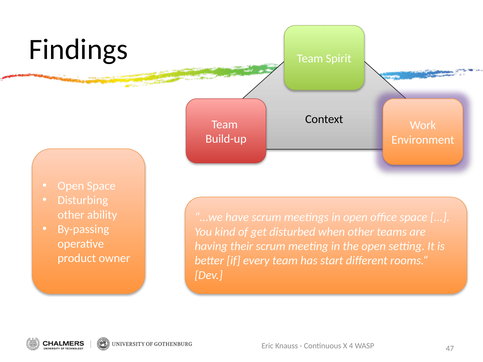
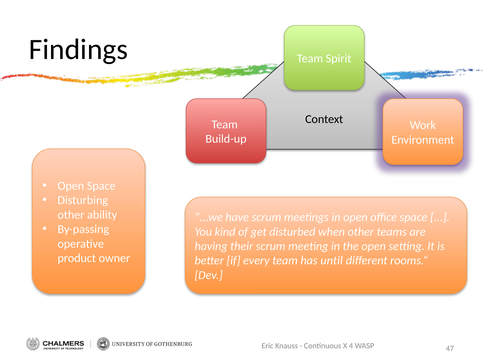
start: start -> until (332, 261)
